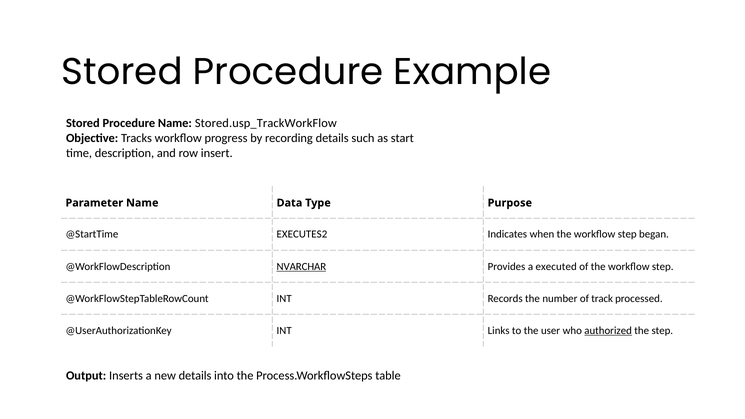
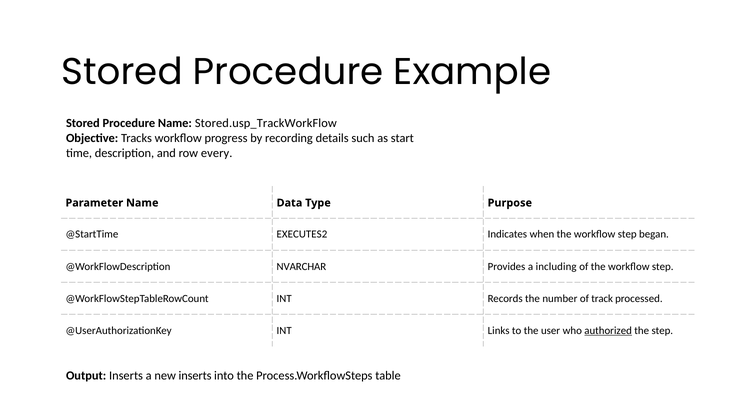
insert: insert -> every (217, 153)
NVARCHAR underline: present -> none (301, 266)
executed: executed -> including (556, 266)
new details: details -> inserts (195, 376)
